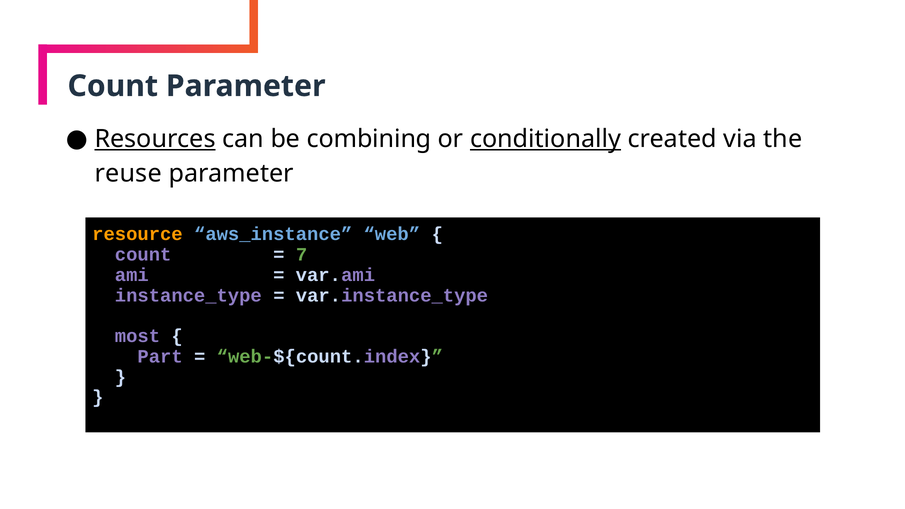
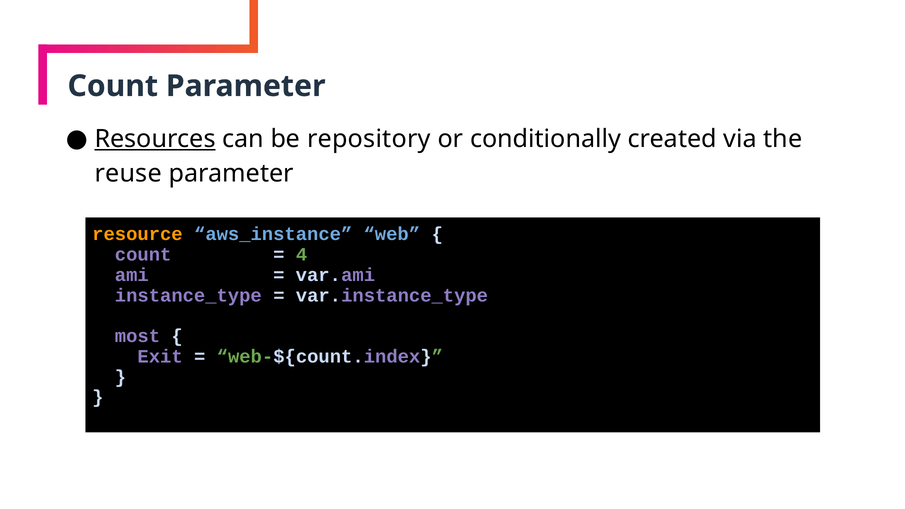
combining: combining -> repository (369, 139)
conditionally underline: present -> none (546, 139)
7: 7 -> 4 (302, 255)
Part: Part -> Exit (160, 357)
